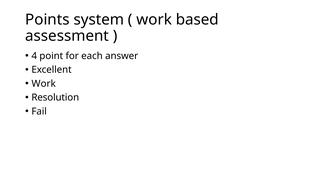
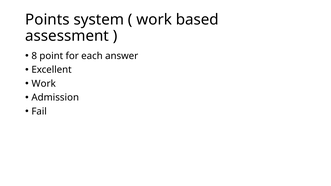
4: 4 -> 8 (34, 56)
Resolution: Resolution -> Admission (55, 98)
